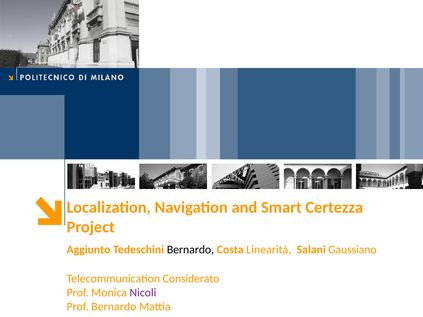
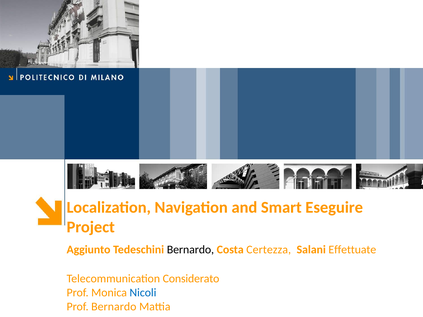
Certezza: Certezza -> Eseguire (334, 208)
Linearità: Linearità -> Certezza (269, 250)
Gaussiano: Gaussiano -> Effettuate (352, 250)
Nicoli colour: purple -> blue (143, 293)
